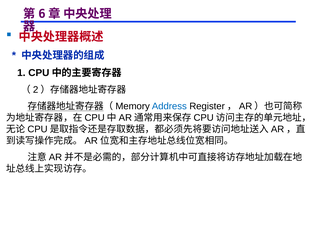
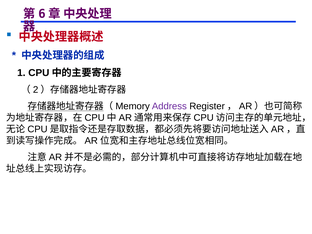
Address colour: blue -> purple (169, 106)
